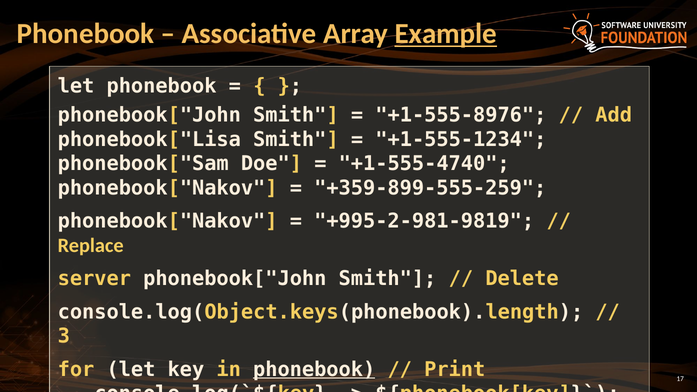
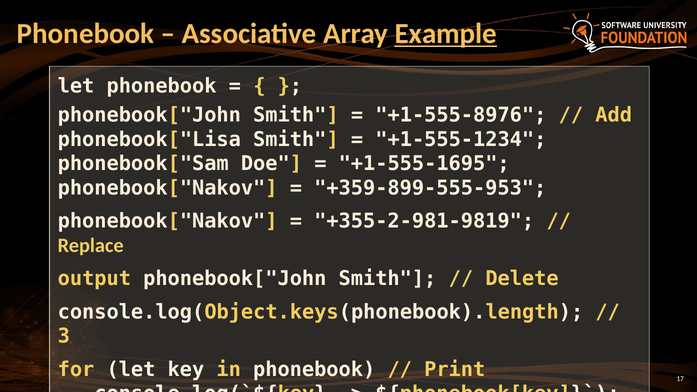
+1-555-4740: +1-555-4740 -> +1-555-1695 (424, 164)
+359-899-555-259: +359-899-555-259 -> +359-899-555-953 (430, 188)
+995-2-981-9819: +995-2-981-9819 -> +355-2-981-9819 (424, 221)
server: server -> output (94, 279)
phonebook underline: present -> none (314, 370)
